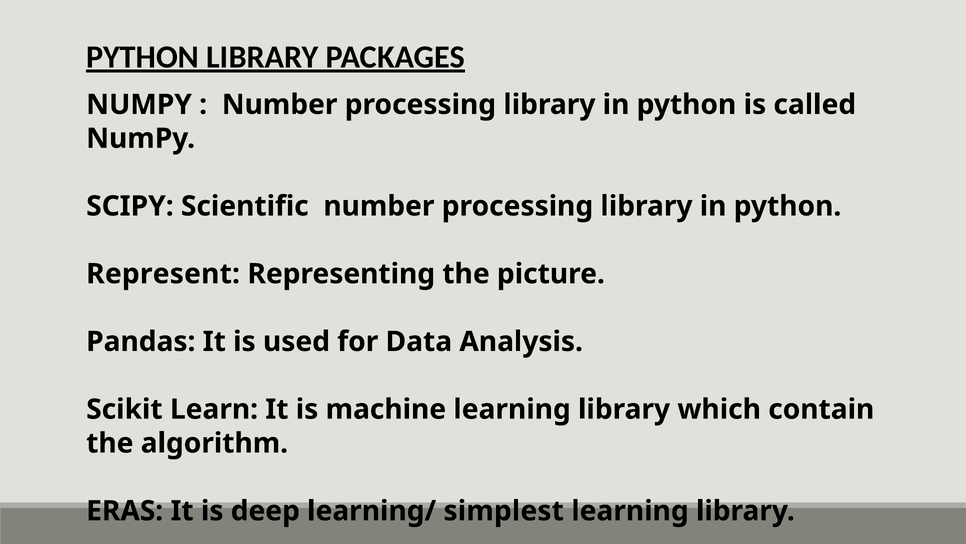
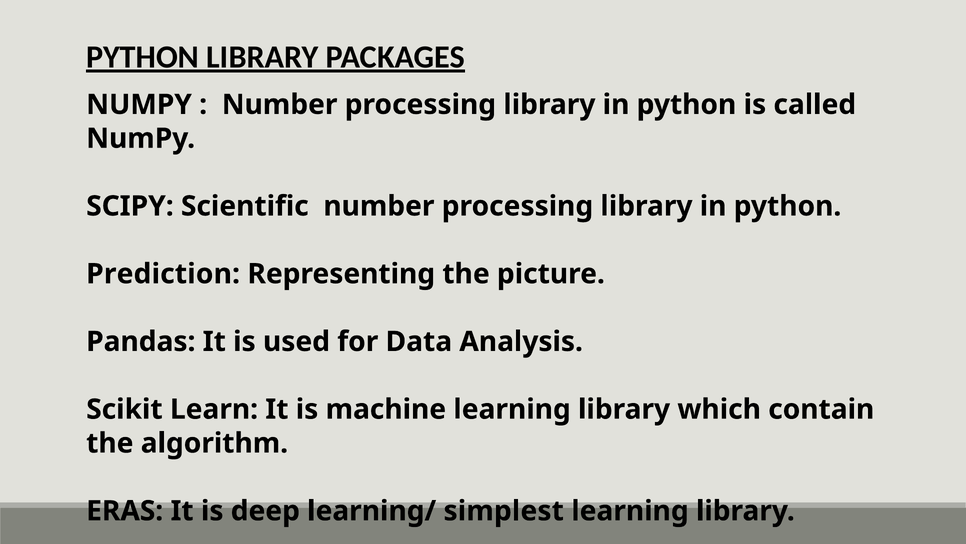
Represent: Represent -> Prediction (163, 274)
